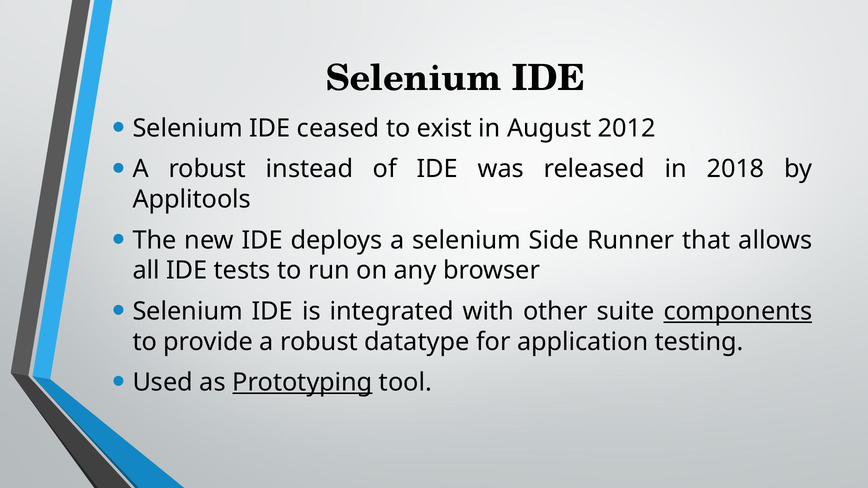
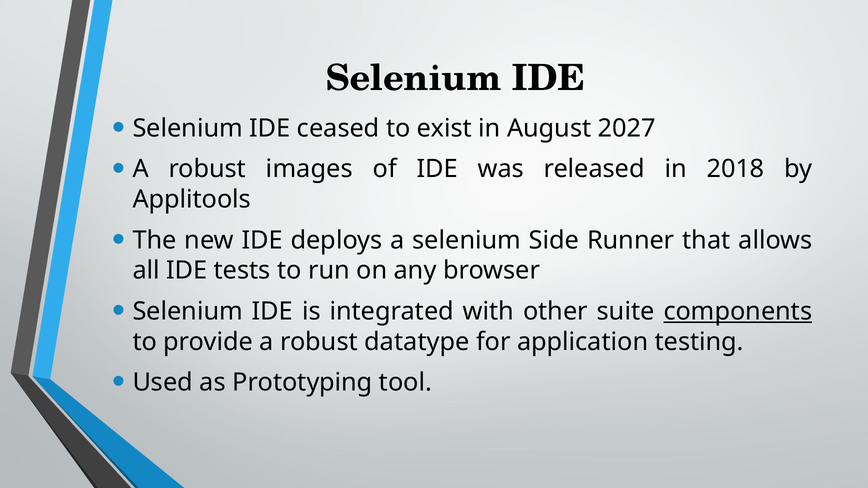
2012: 2012 -> 2027 (627, 128)
instead: instead -> images (309, 169)
Prototyping underline: present -> none (302, 383)
